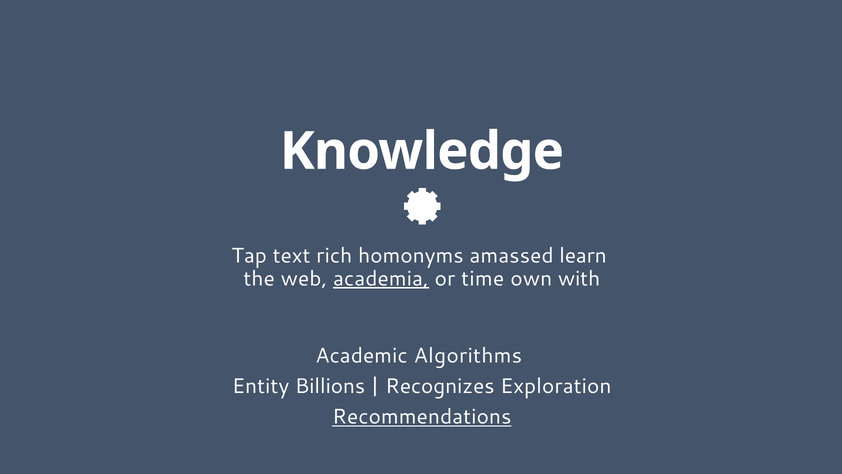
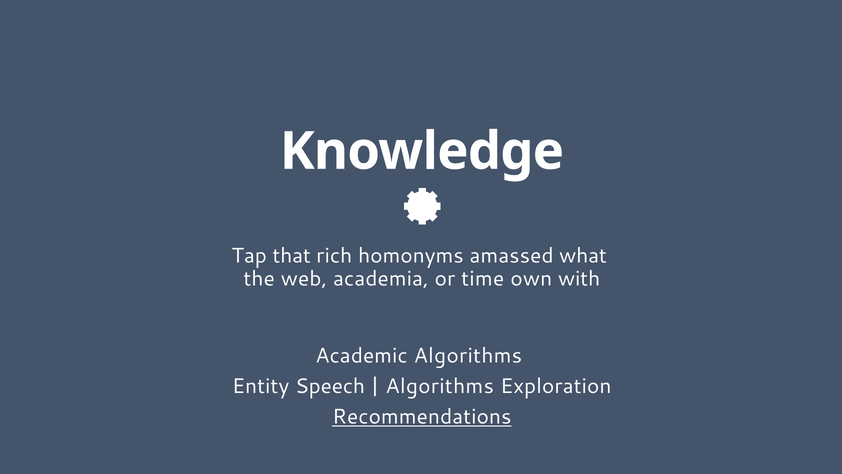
text: text -> that (292, 256)
learn: learn -> what (583, 256)
academia underline: present -> none (381, 278)
Billions: Billions -> Speech (330, 386)
Recognizes: Recognizes -> Algorithms (440, 386)
